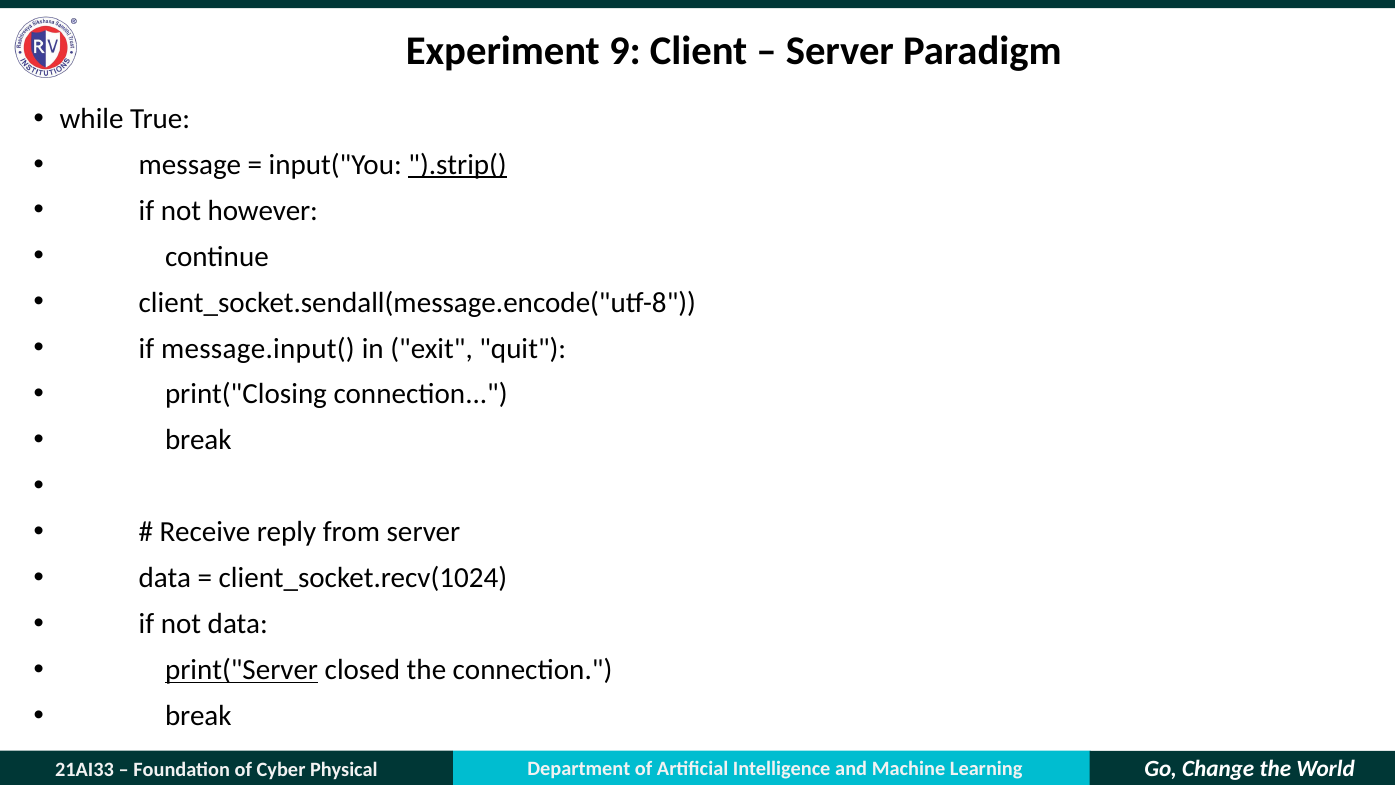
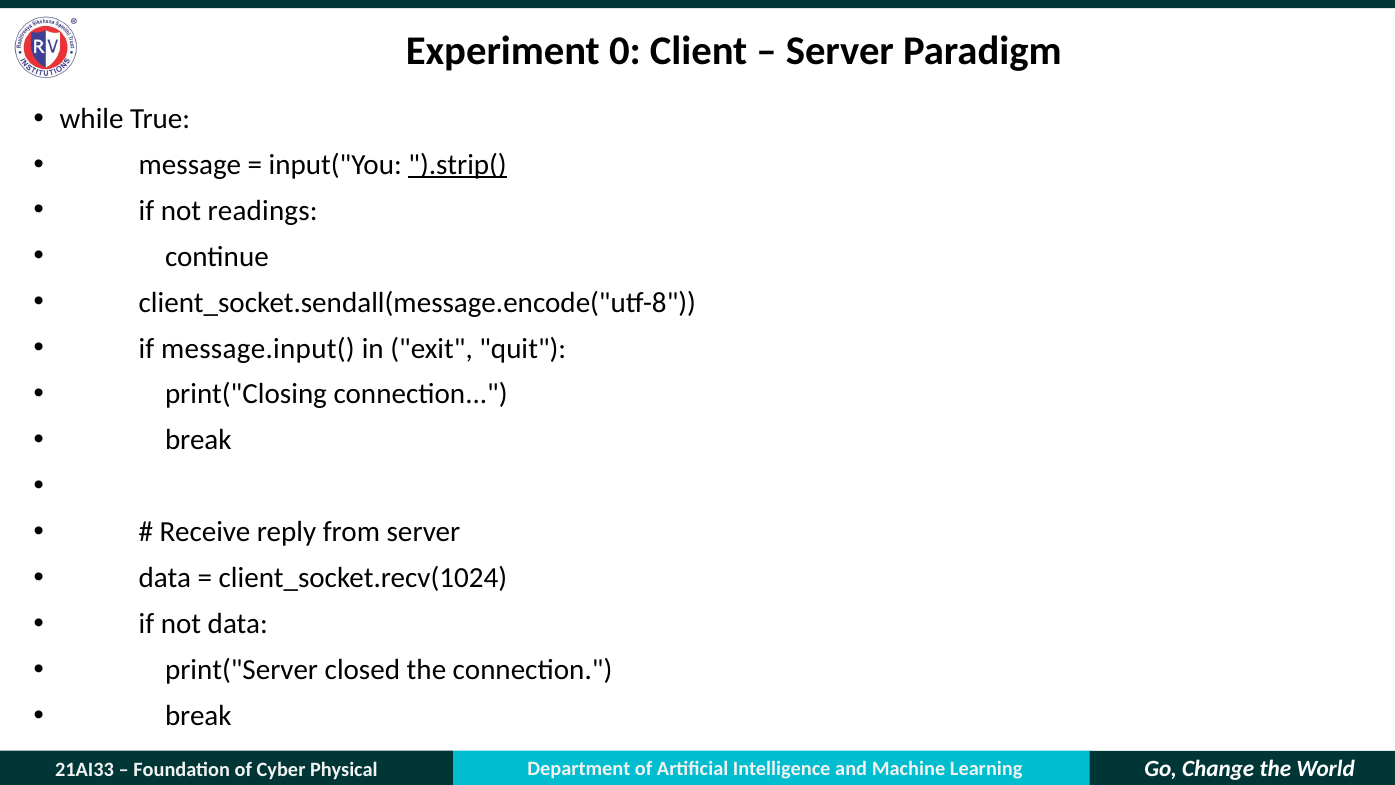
9: 9 -> 0 (625, 51)
however: however -> readings (263, 210)
print("Server underline: present -> none (242, 670)
